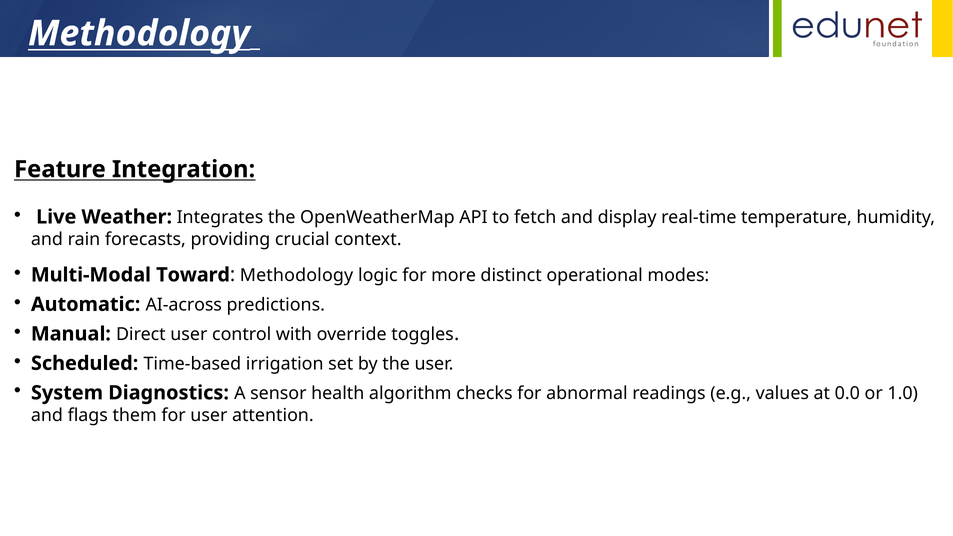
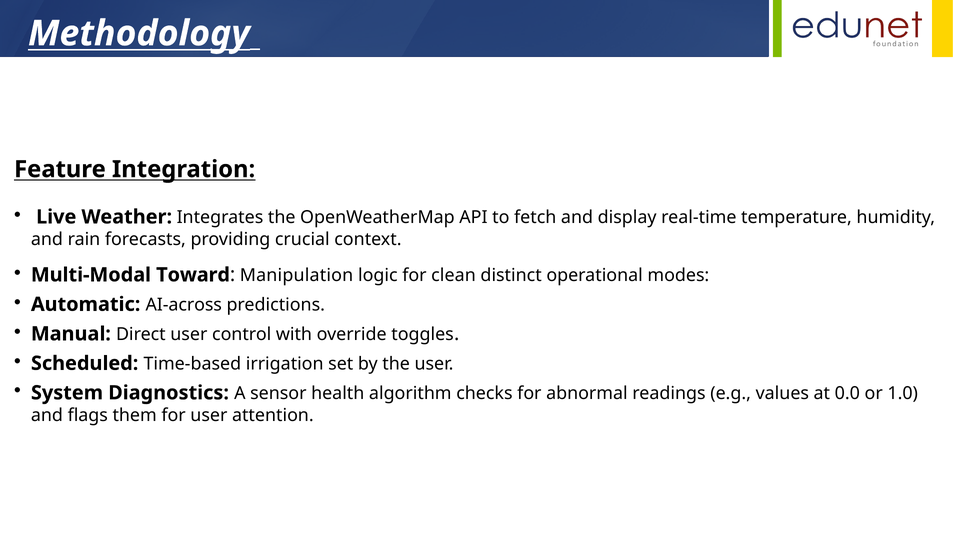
Methodology: Methodology -> Manipulation (296, 276)
more: more -> clean (454, 276)
